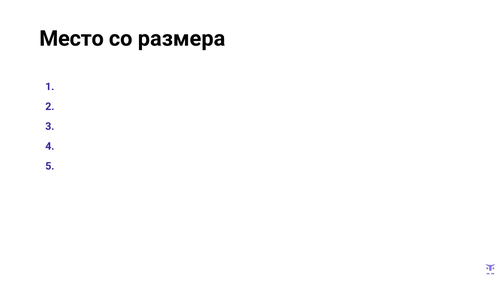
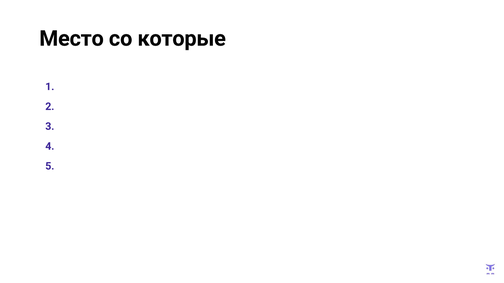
размера: размера -> которые (182, 39)
